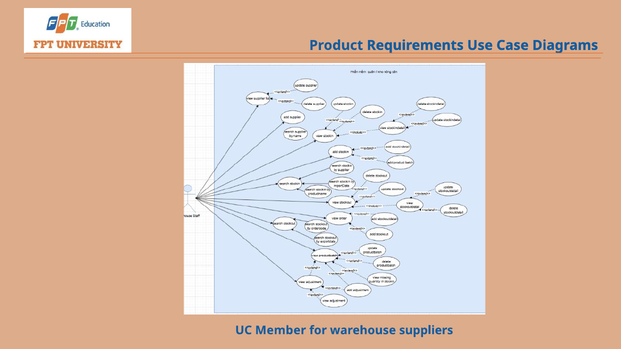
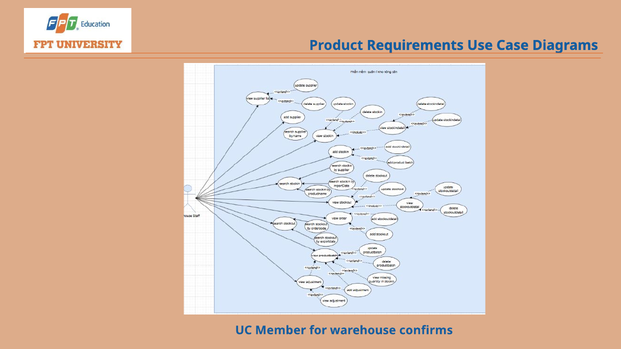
suppliers: suppliers -> confirms (426, 331)
